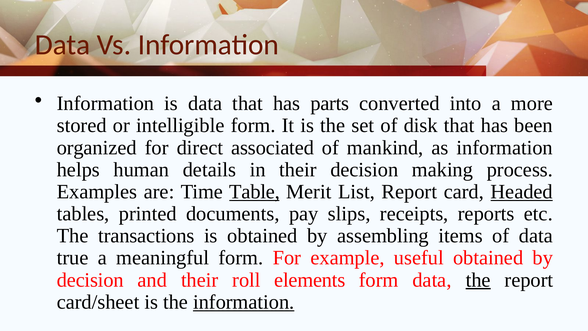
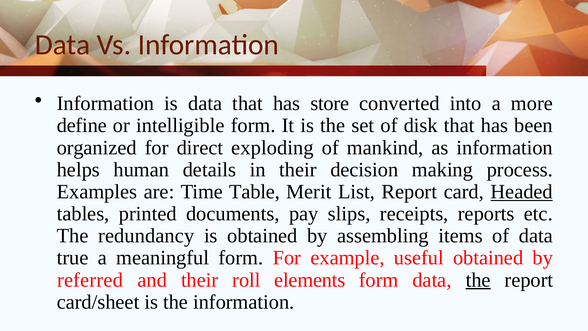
parts: parts -> store (330, 103)
stored: stored -> define (82, 125)
associated: associated -> exploding (272, 148)
Table underline: present -> none (255, 192)
transactions: transactions -> redundancy (146, 236)
decision: decision -> referred (90, 280)
information underline: present -> none (244, 302)
